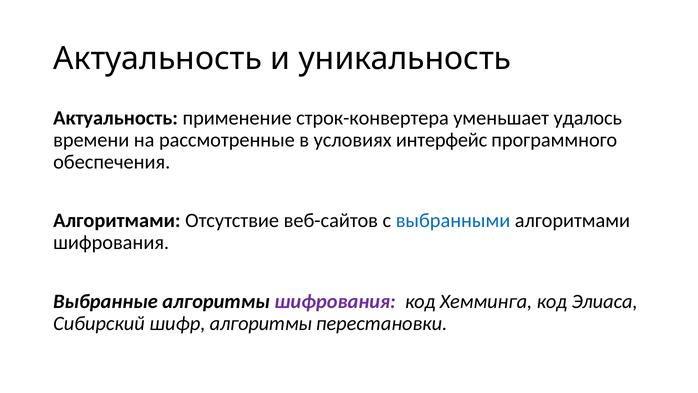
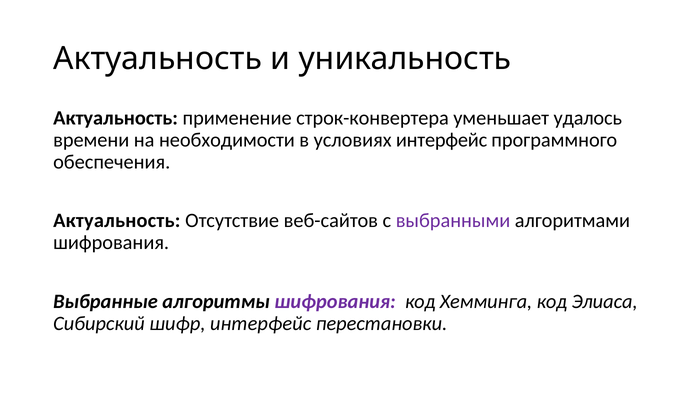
рассмотренные: рассмотренные -> необходимости (227, 140)
Алгоритмами: Алгоритмами -> Актуальность (117, 221)
выбранными colour: blue -> purple (453, 221)
шифр алгоритмы: алгоритмы -> интерфейс (261, 323)
